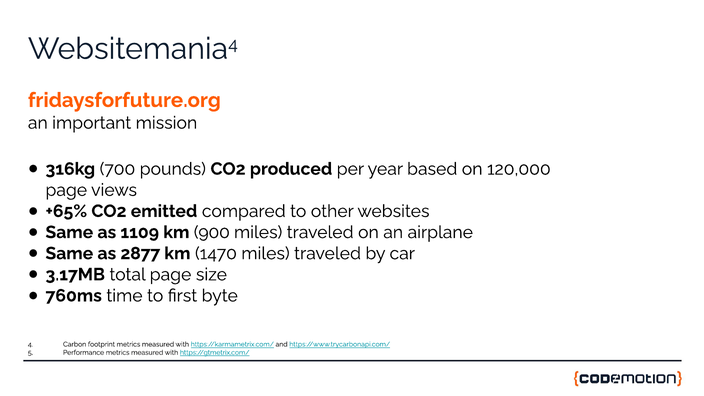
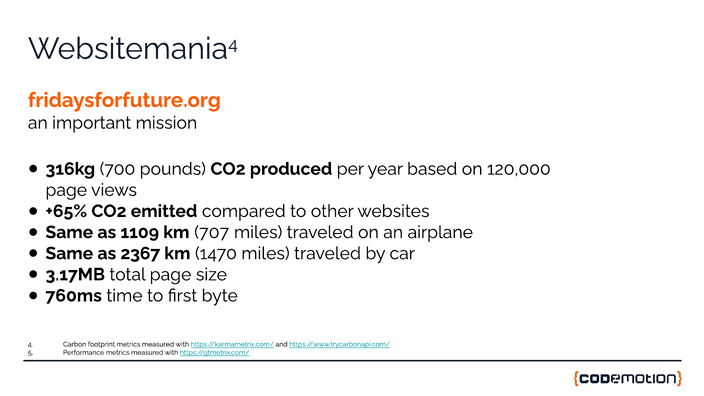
900: 900 -> 707 (212, 232)
2877: 2877 -> 2367 (140, 253)
